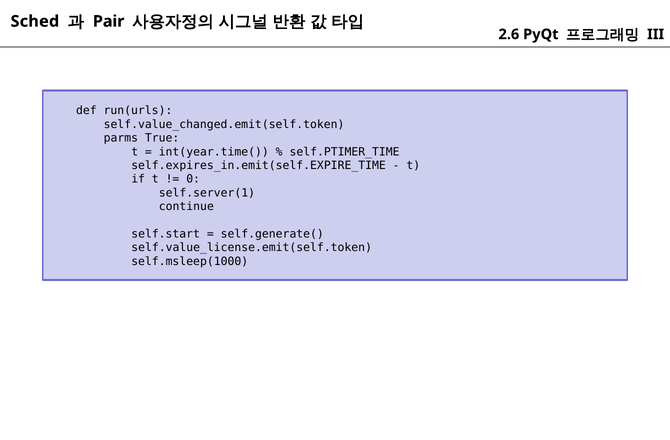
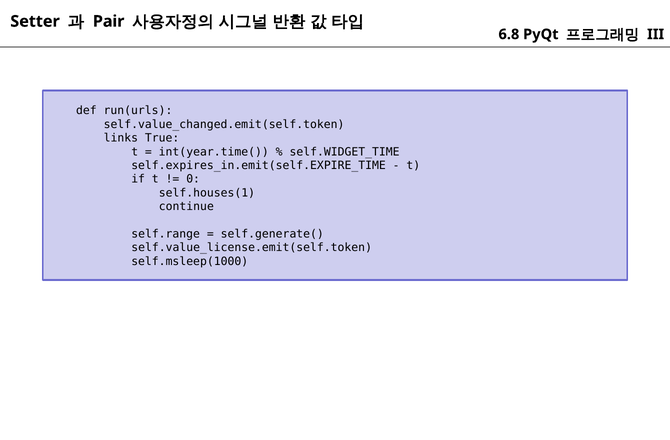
Sched: Sched -> Setter (35, 21)
2.6: 2.6 -> 6.8 (509, 34)
parms: parms -> links (121, 138)
self.PTIMER_TIME: self.PTIMER_TIME -> self.WIDGET_TIME (345, 152)
self.server(1: self.server(1 -> self.houses(1 (207, 193)
self.start: self.start -> self.range (166, 234)
